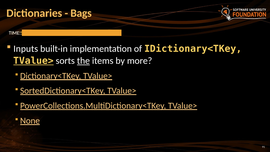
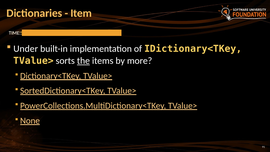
Bags: Bags -> Item (81, 13)
Inputs: Inputs -> Under (26, 49)
TValue> underline: present -> none (33, 61)
